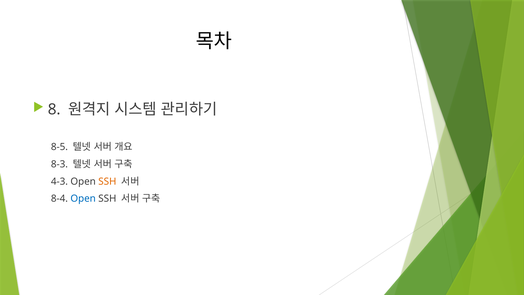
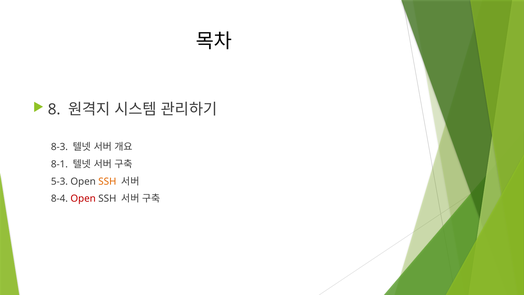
8-5: 8-5 -> 8-3 (59, 147)
8-3: 8-3 -> 8-1 (59, 164)
4-3: 4-3 -> 5-3 (59, 181)
Open colour: blue -> red (83, 199)
